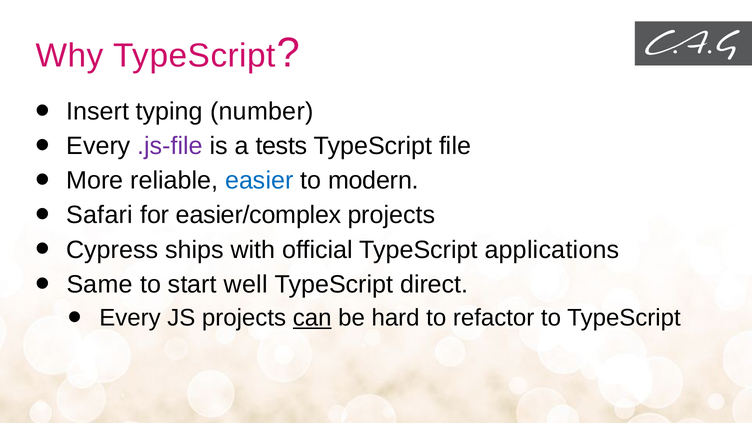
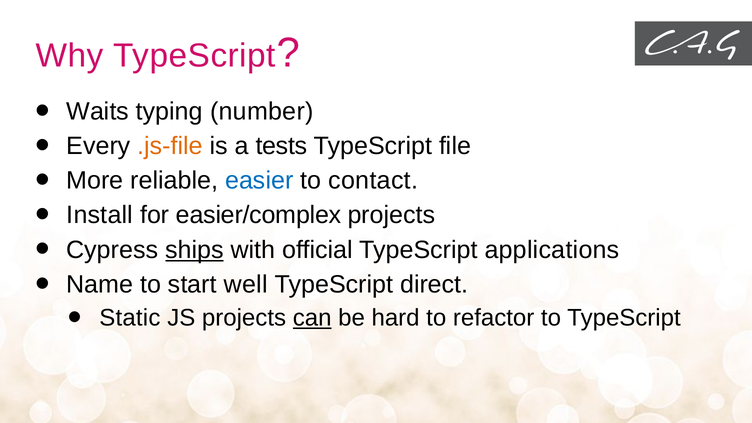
Insert: Insert -> Waits (98, 111)
.js-file colour: purple -> orange (170, 146)
modern: modern -> contact (373, 181)
Safari: Safari -> Install (100, 215)
ships underline: none -> present (194, 250)
Same: Same -> Name (100, 284)
Every: Every -> Static (130, 318)
